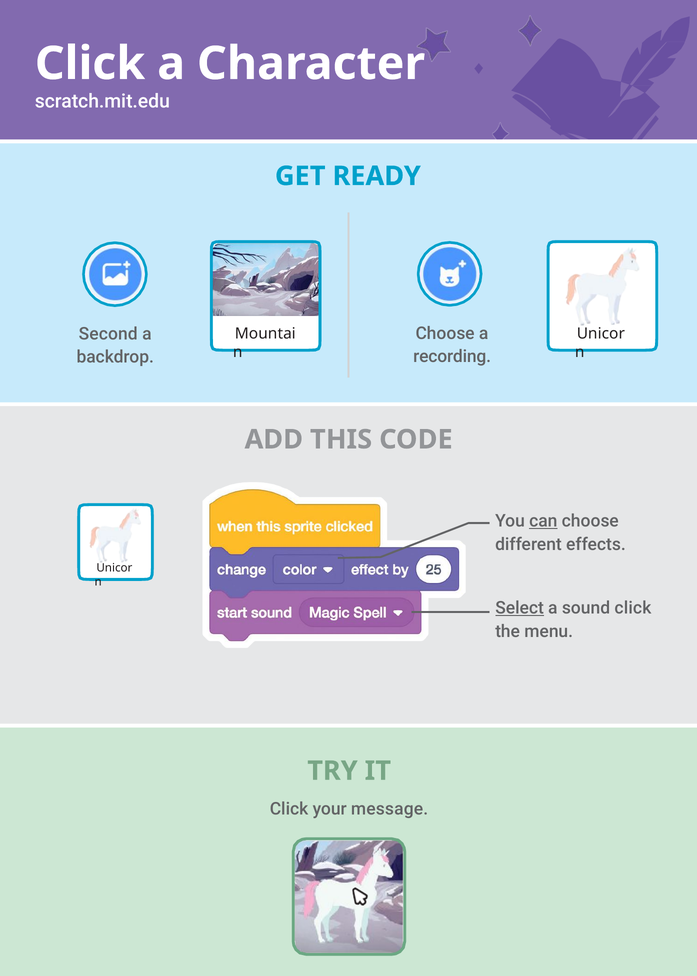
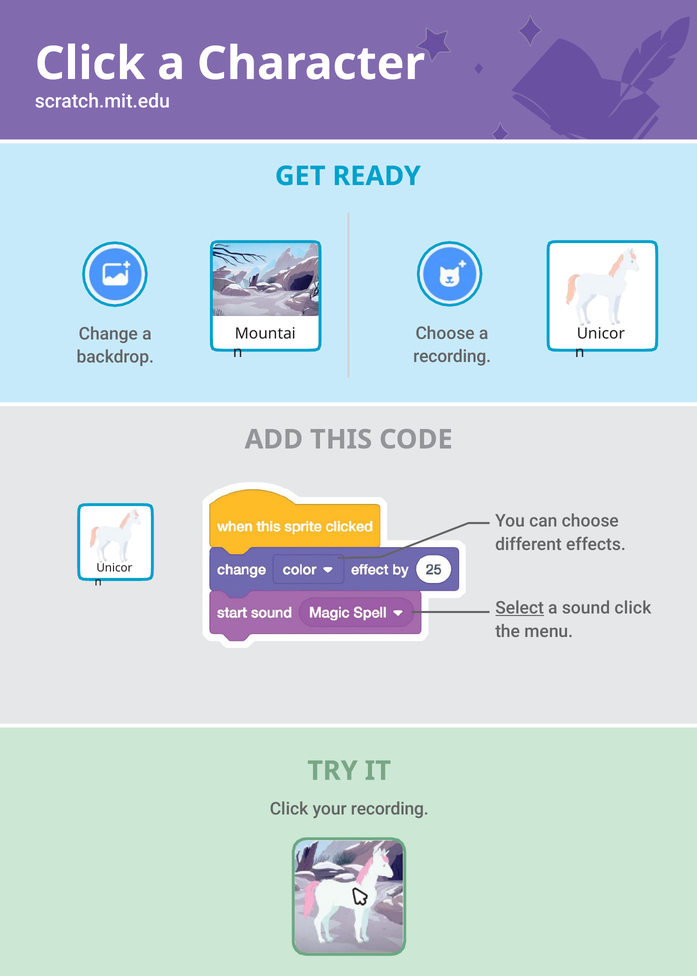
Second: Second -> Change (108, 334)
can underline: present -> none (543, 521)
your message: message -> recording (390, 809)
